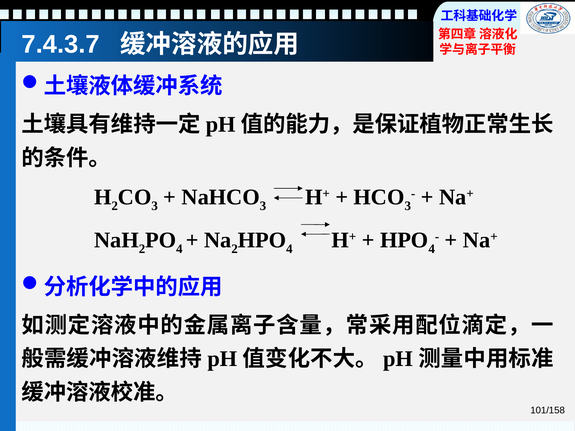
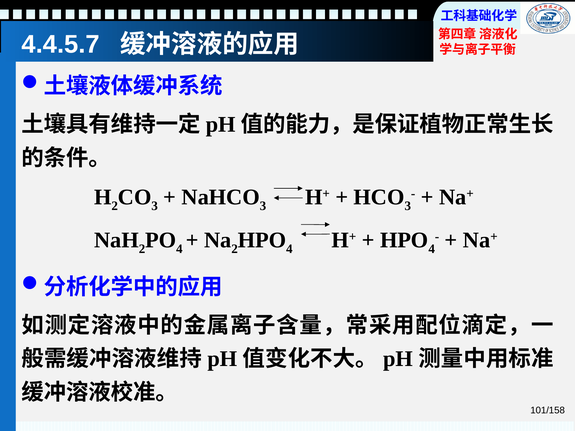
7.4.3.7: 7.4.3.7 -> 4.4.5.7 (61, 44)
